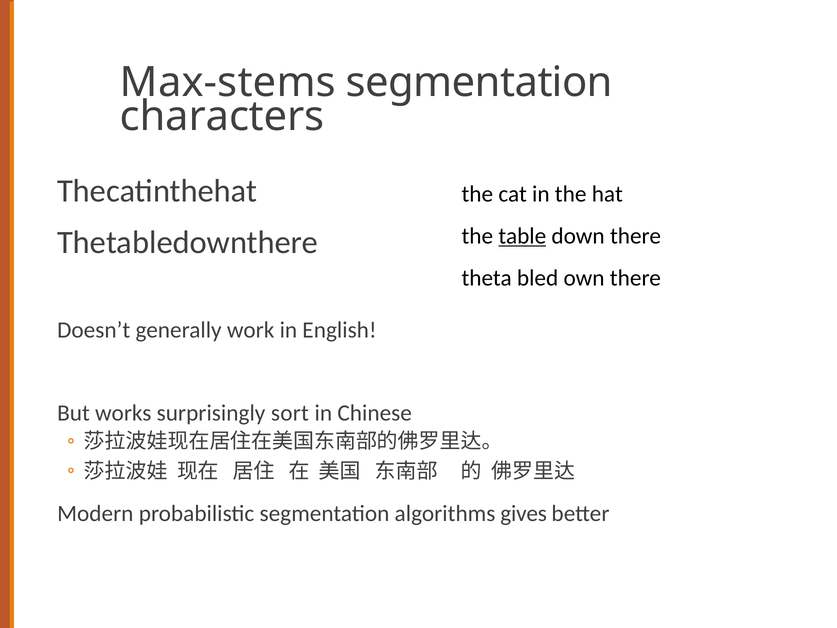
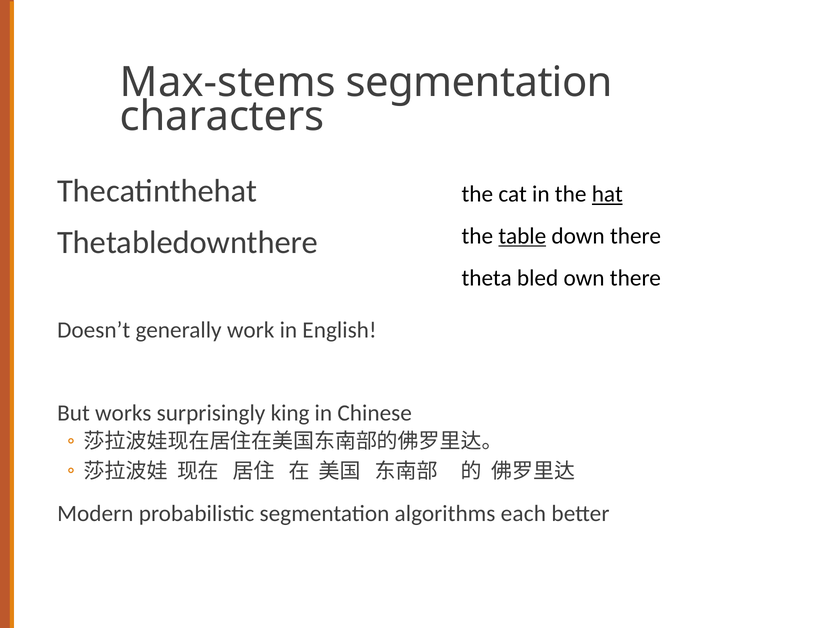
hat underline: none -> present (607, 194)
sort: sort -> king (290, 413)
gives: gives -> each (523, 513)
